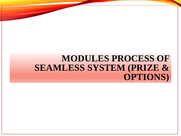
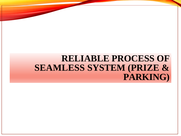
MODULES: MODULES -> RELIABLE (85, 58)
OPTIONS: OPTIONS -> PARKING (146, 77)
